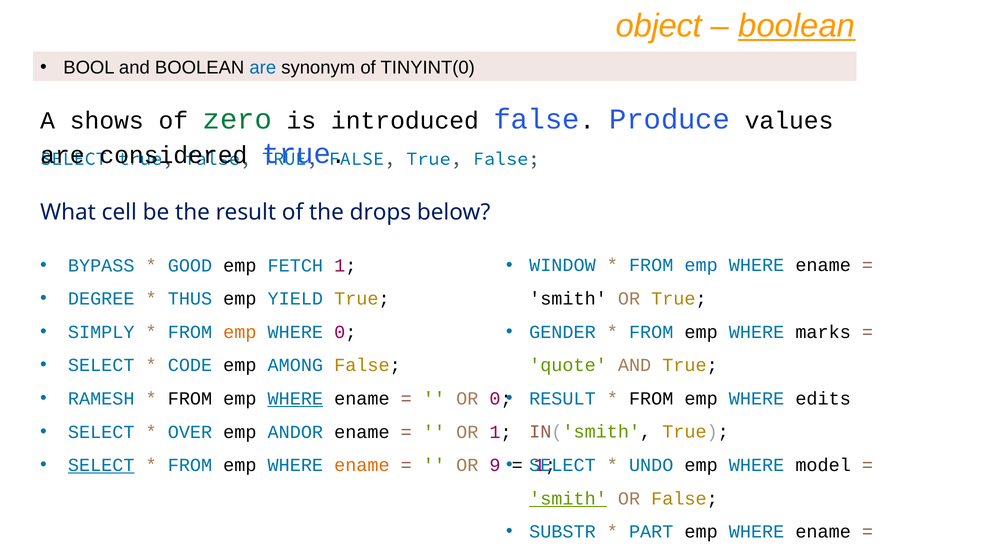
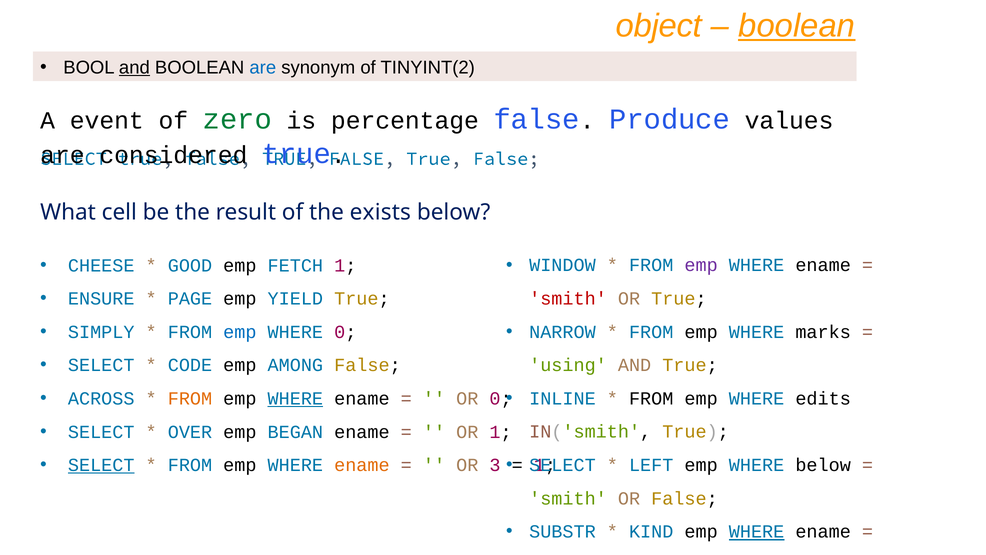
and underline: none -> present (134, 68)
TINYINT(0: TINYINT(0 -> TINYINT(2 (428, 68)
shows: shows -> event (107, 121)
introduced: introduced -> percentage (405, 121)
drops: drops -> exists (380, 212)
BYPASS: BYPASS -> CHEESE (101, 265)
emp colour: blue -> purple (701, 265)
DEGREE: DEGREE -> ENSURE (101, 299)
THUS: THUS -> PAGE (190, 299)
smith colour: black -> red (568, 298)
emp colour: orange -> blue (240, 332)
GENDER: GENDER -> NARROW (562, 332)
quote: quote -> using (568, 365)
RAMESH: RAMESH -> ACROSS (101, 398)
FROM colour: black -> orange (190, 398)
RESULT: RESULT -> INLINE (562, 398)
ANDOR: ANDOR -> BEGAN (295, 432)
9: 9 -> 3 (495, 465)
UNDO: UNDO -> LEFT (651, 465)
WHERE model: model -> below (823, 465)
smith underline: present -> none (568, 498)
PART: PART -> KIND (651, 531)
WHERE underline: none -> present (757, 531)
